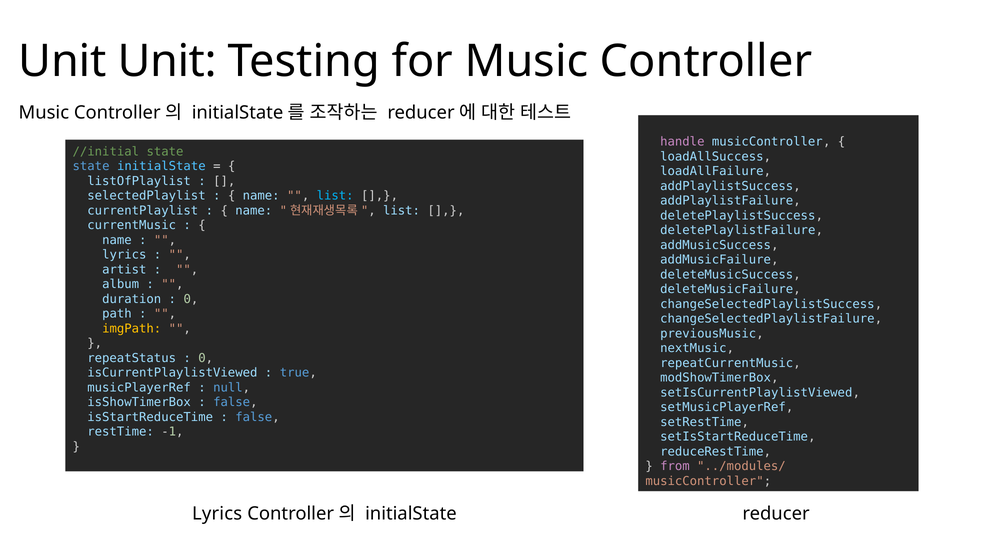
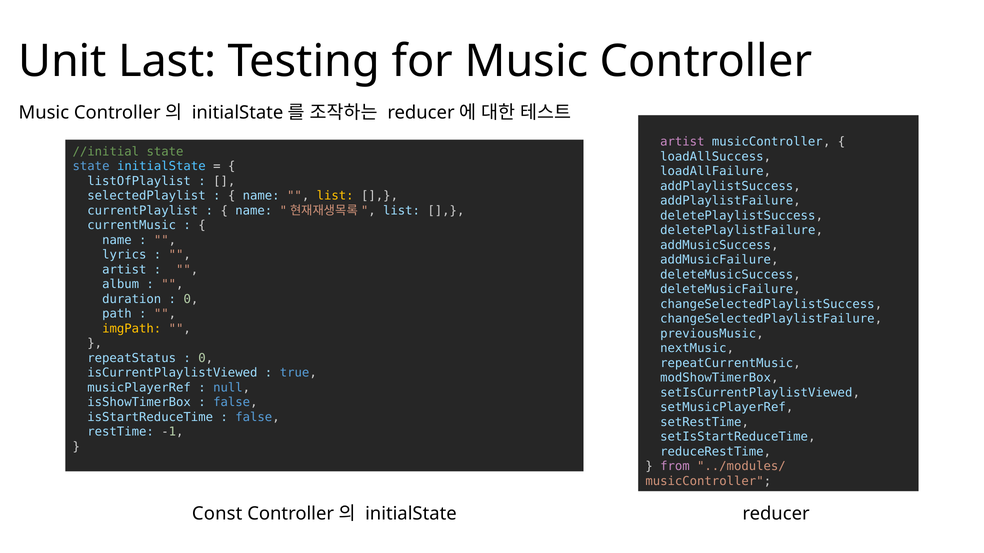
Unit Unit: Unit -> Last (167, 61)
handle: handle -> artist (682, 142)
list colour: light blue -> yellow (335, 196)
Lyrics: Lyrics -> Const (217, 514)
